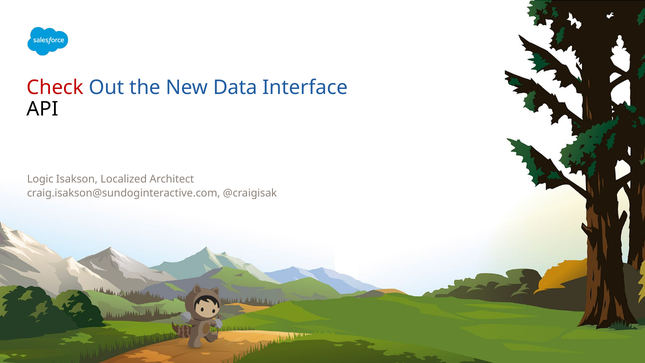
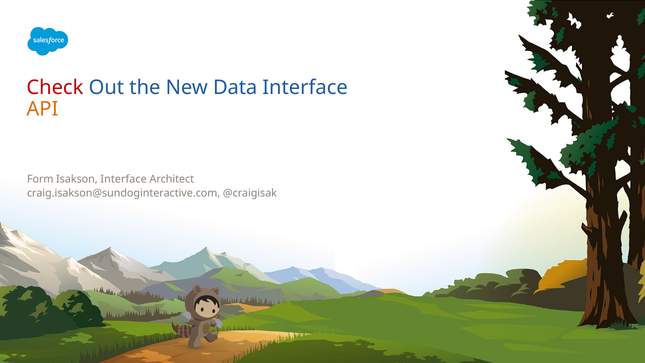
API colour: black -> orange (42, 109)
Logic: Logic -> Form (40, 179)
Isakson Localized: Localized -> Interface (124, 179)
